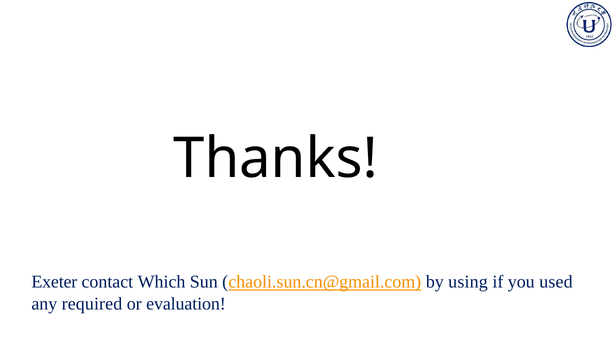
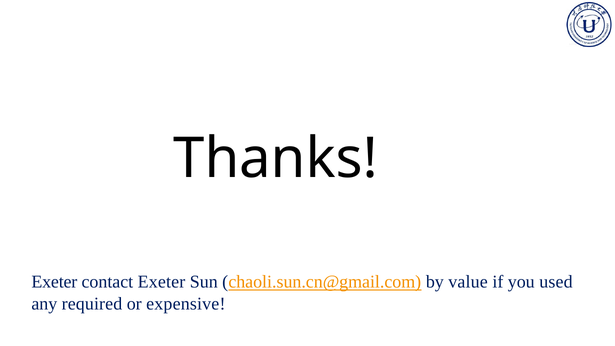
contact Which: Which -> Exeter (161, 282)
using: using -> value (468, 282)
evaluation: evaluation -> expensive (186, 304)
